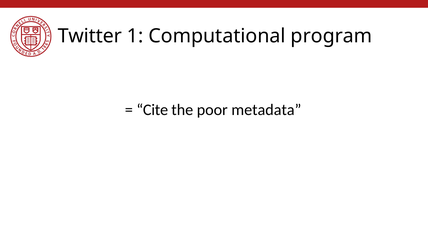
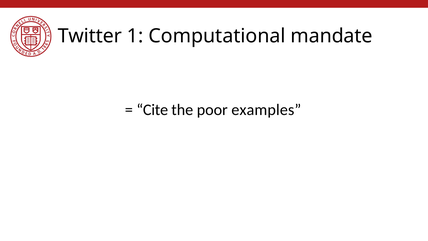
program: program -> mandate (332, 36)
metadata: metadata -> examples (266, 110)
